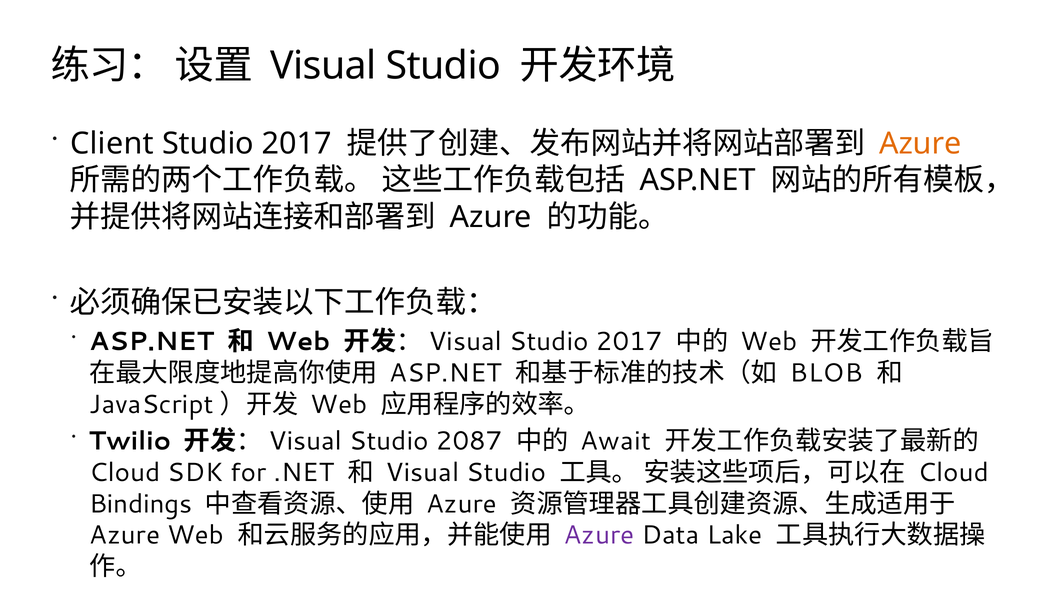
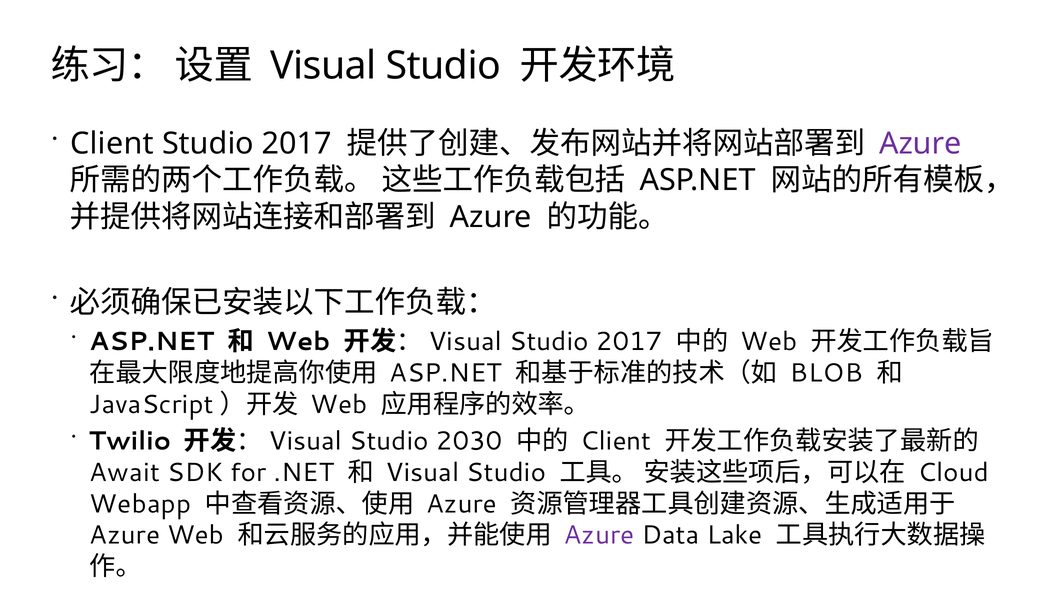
Azure colour: orange -> purple (920, 144)
2087: 2087 -> 2030 (469, 441)
Await: Await -> Client (616, 441)
Cloud: Cloud -> Await (125, 472)
Bindings: Bindings -> Webapp (140, 504)
